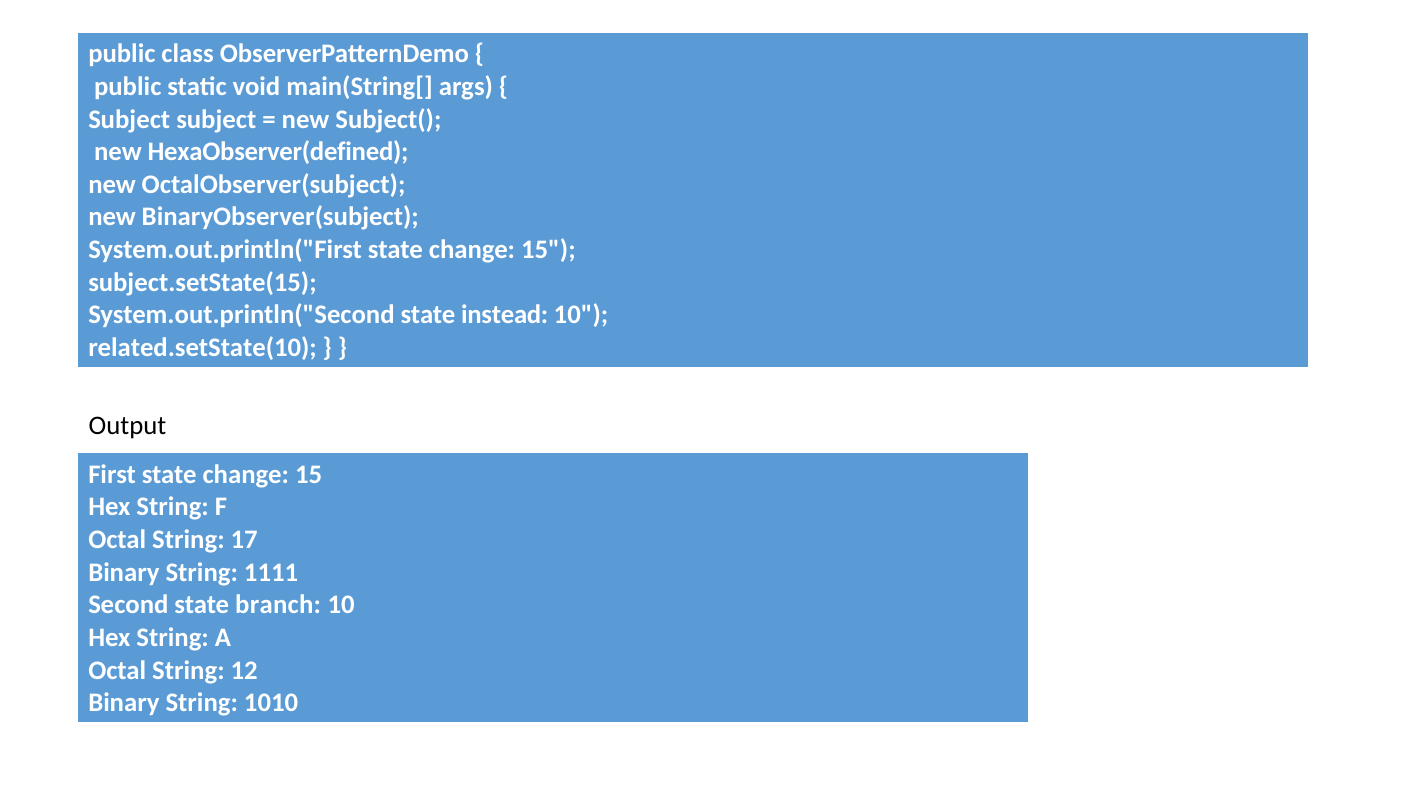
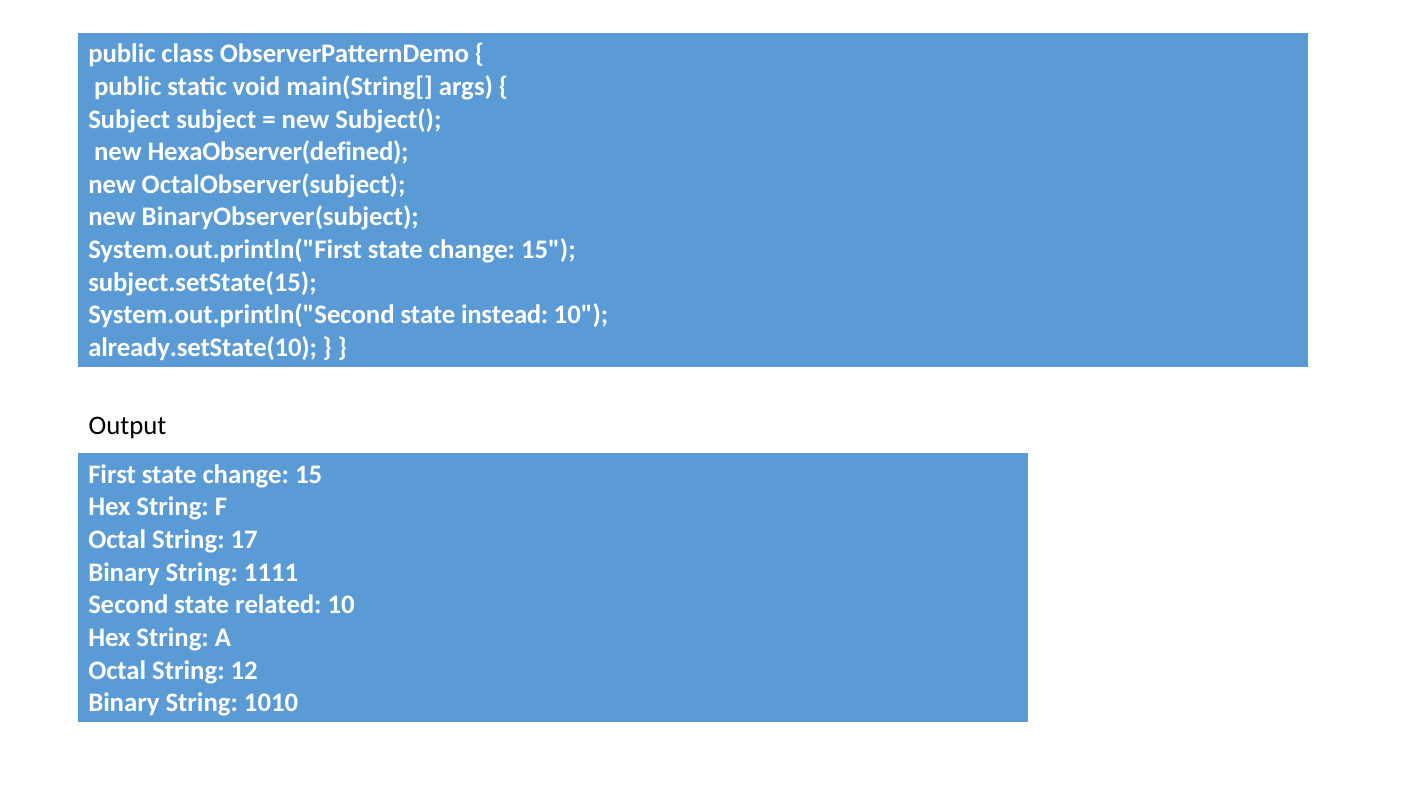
related.setState(10: related.setState(10 -> already.setState(10 (203, 348)
branch: branch -> related (278, 606)
